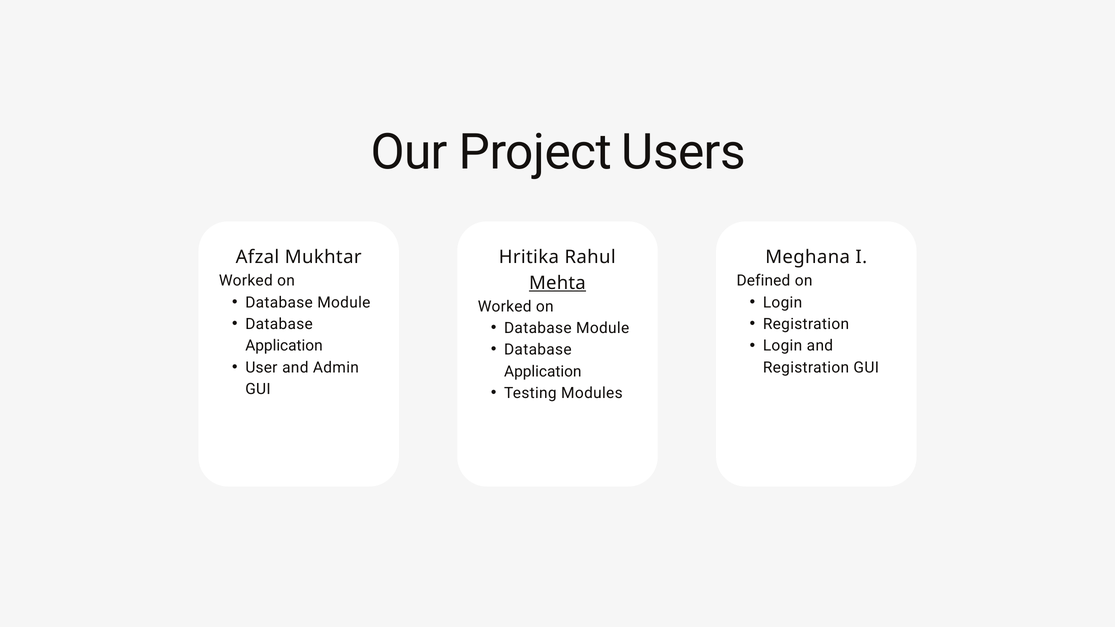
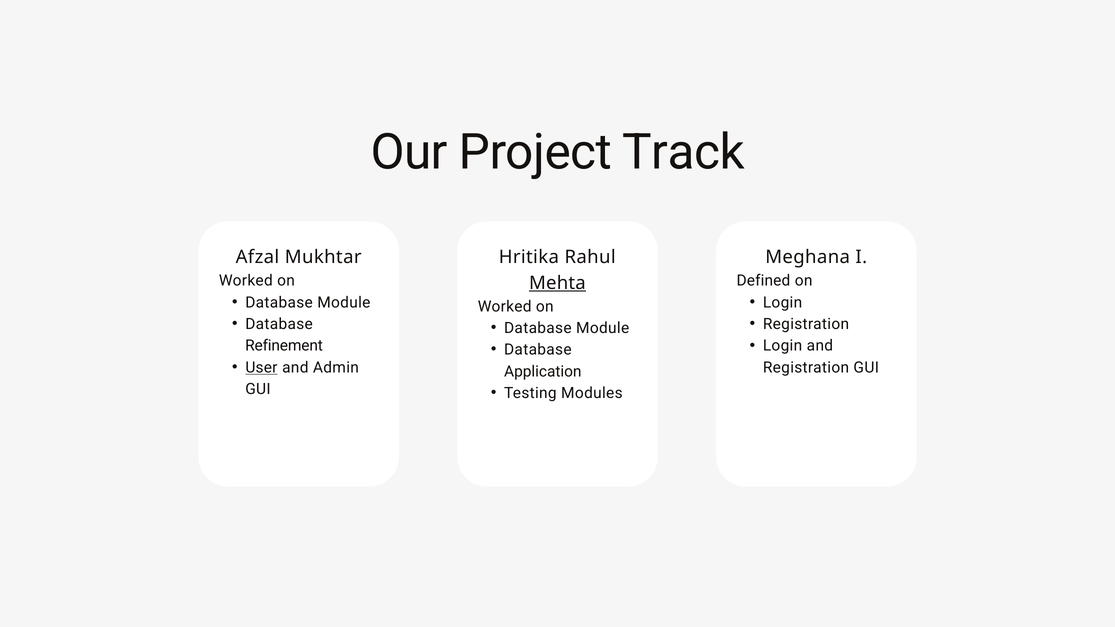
Users: Users -> Track (684, 153)
Application: Application -> Refinement (284, 346)
User underline: none -> present (261, 368)
